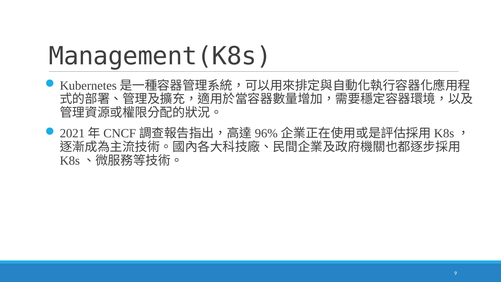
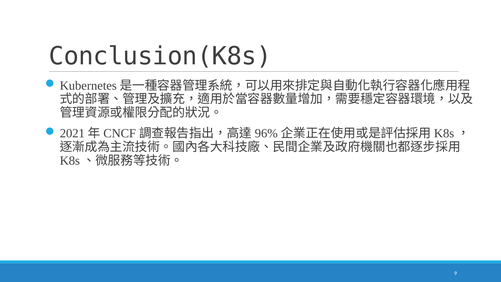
Management(K8s: Management(K8s -> Conclusion(K8s (160, 56)
